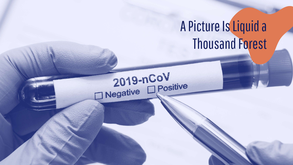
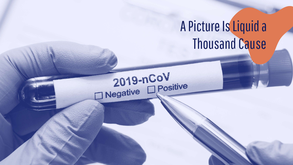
Forest: Forest -> Cause (253, 44)
